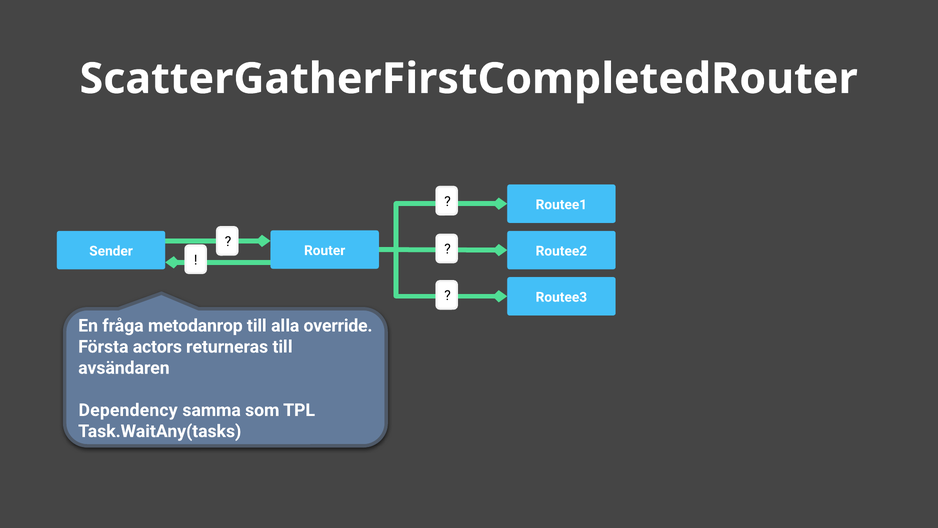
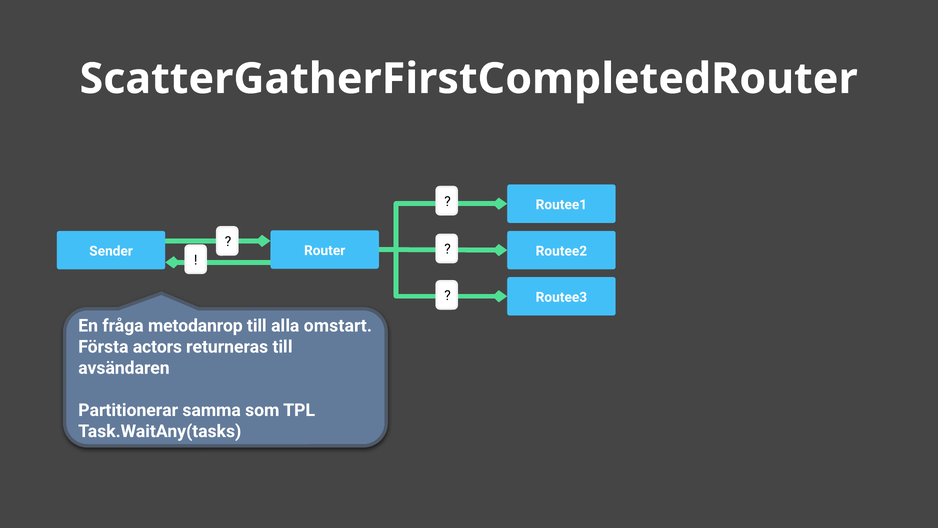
override: override -> omstart (338, 325)
Dependency: Dependency -> Partitionerar (128, 410)
